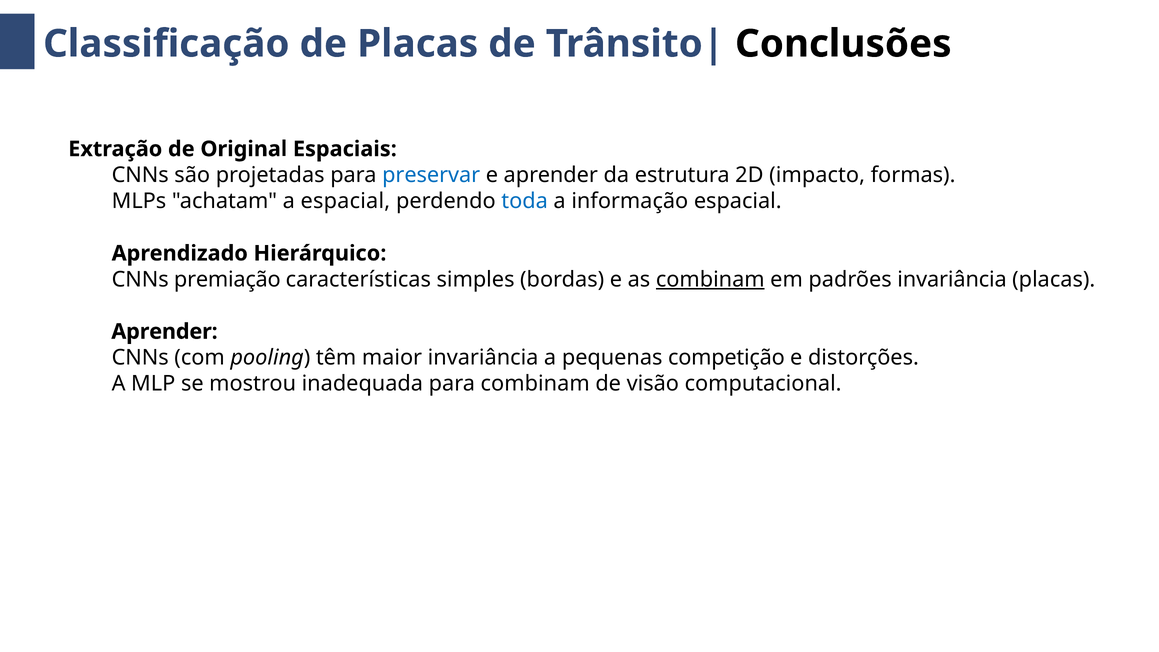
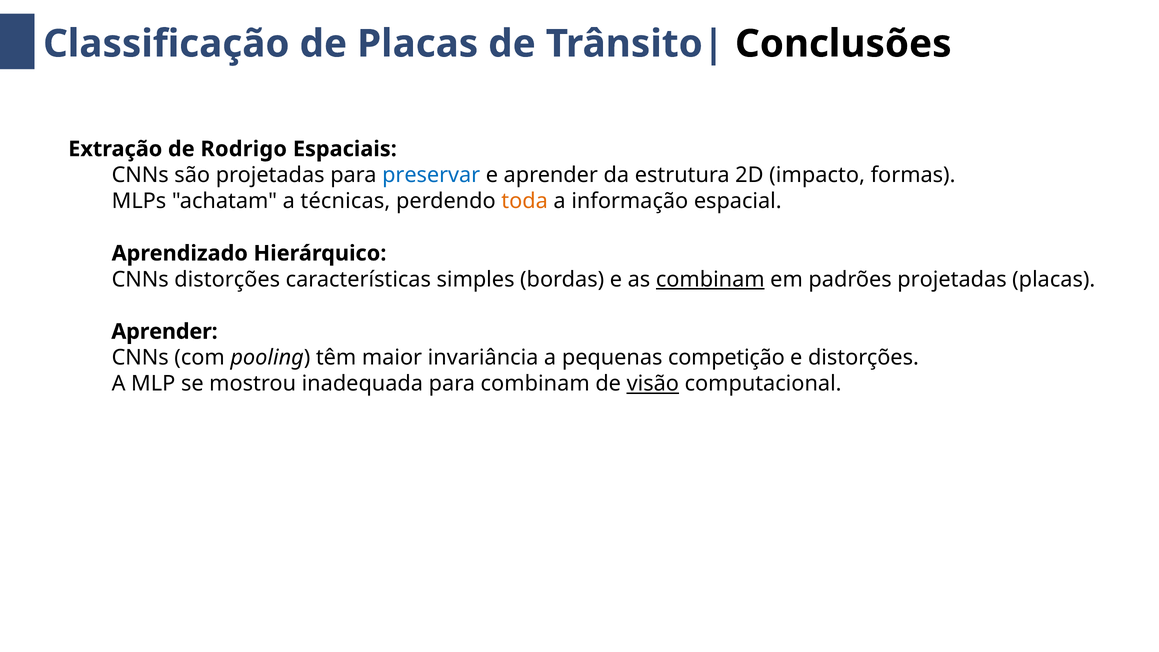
Original: Original -> Rodrigo (244, 149)
a espacial: espacial -> técnicas (345, 201)
toda colour: blue -> orange (525, 201)
CNNs premiação: premiação -> distorções (227, 279)
padrões invariância: invariância -> projetadas (952, 279)
visão underline: none -> present (653, 384)
